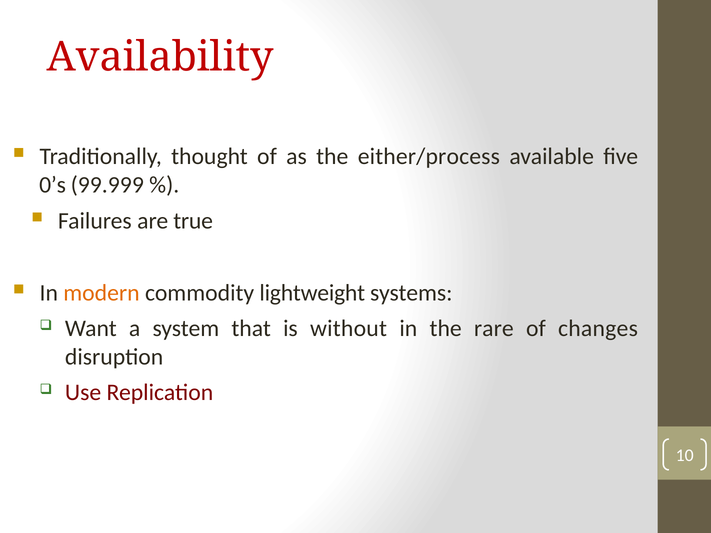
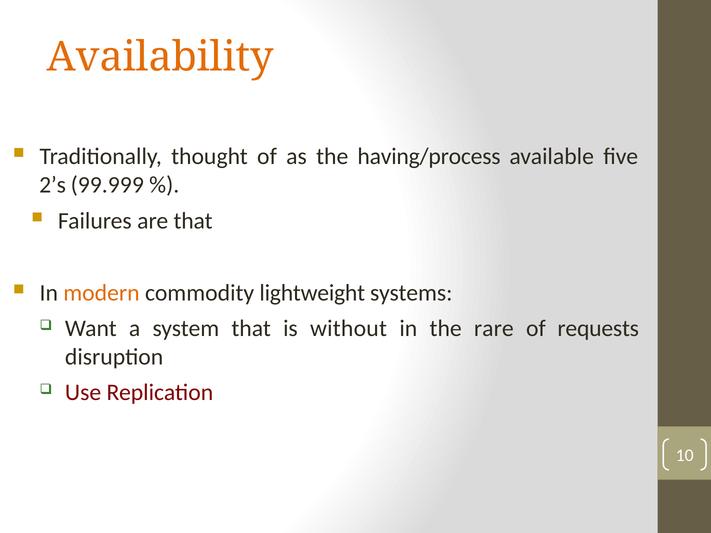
Availability colour: red -> orange (160, 57)
either/process: either/process -> having/process (429, 156)
0’s: 0’s -> 2’s (53, 185)
are true: true -> that (193, 221)
changes: changes -> requests (598, 329)
